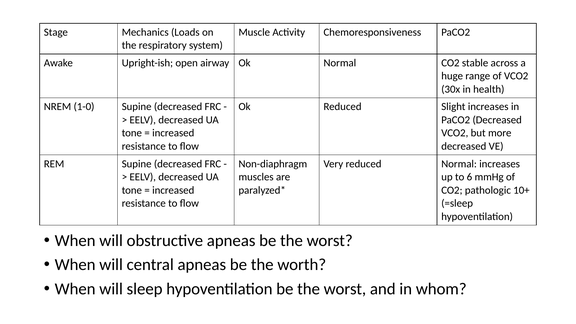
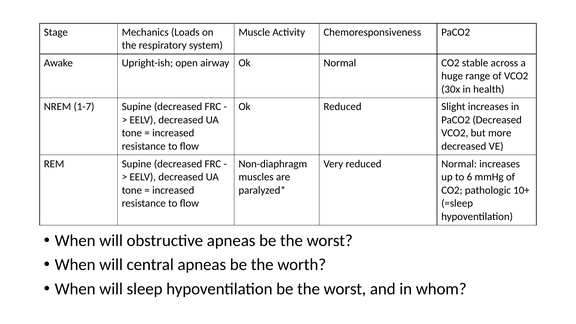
1-0: 1-0 -> 1-7 (84, 107)
